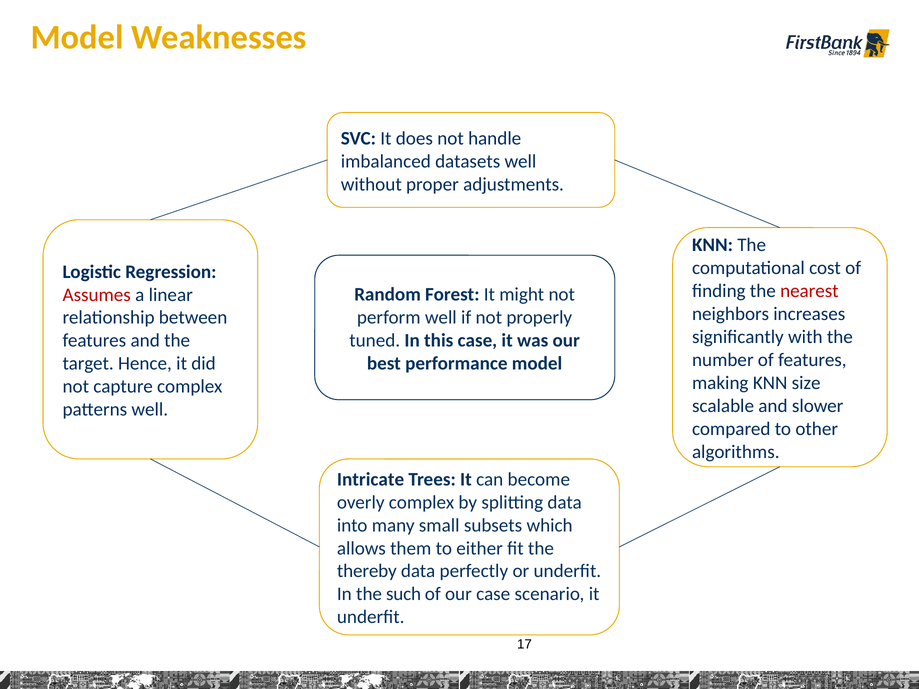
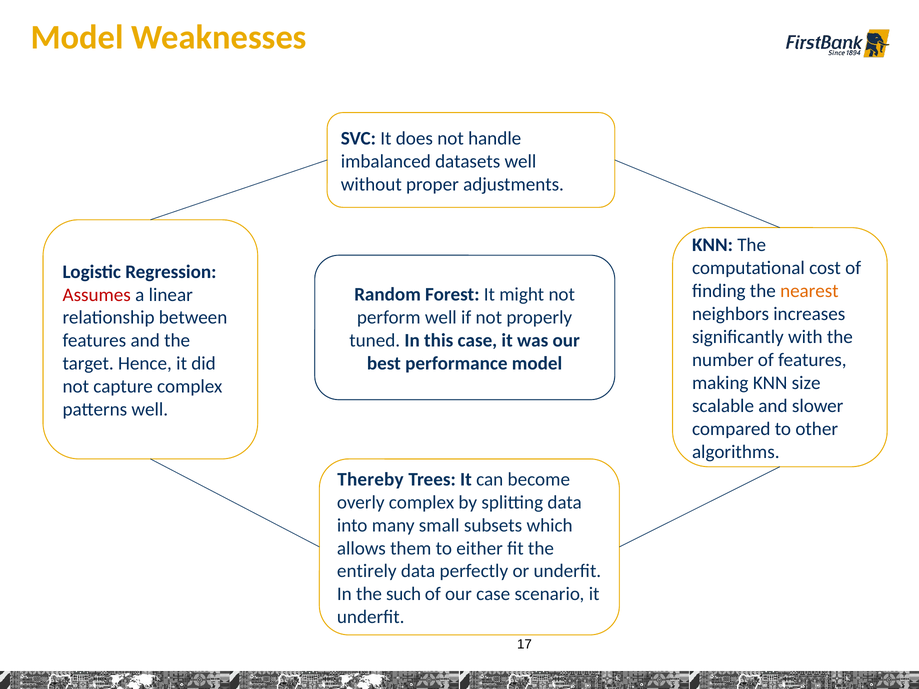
nearest colour: red -> orange (809, 291)
Intricate: Intricate -> Thereby (370, 479)
thereby: thereby -> entirely (367, 571)
